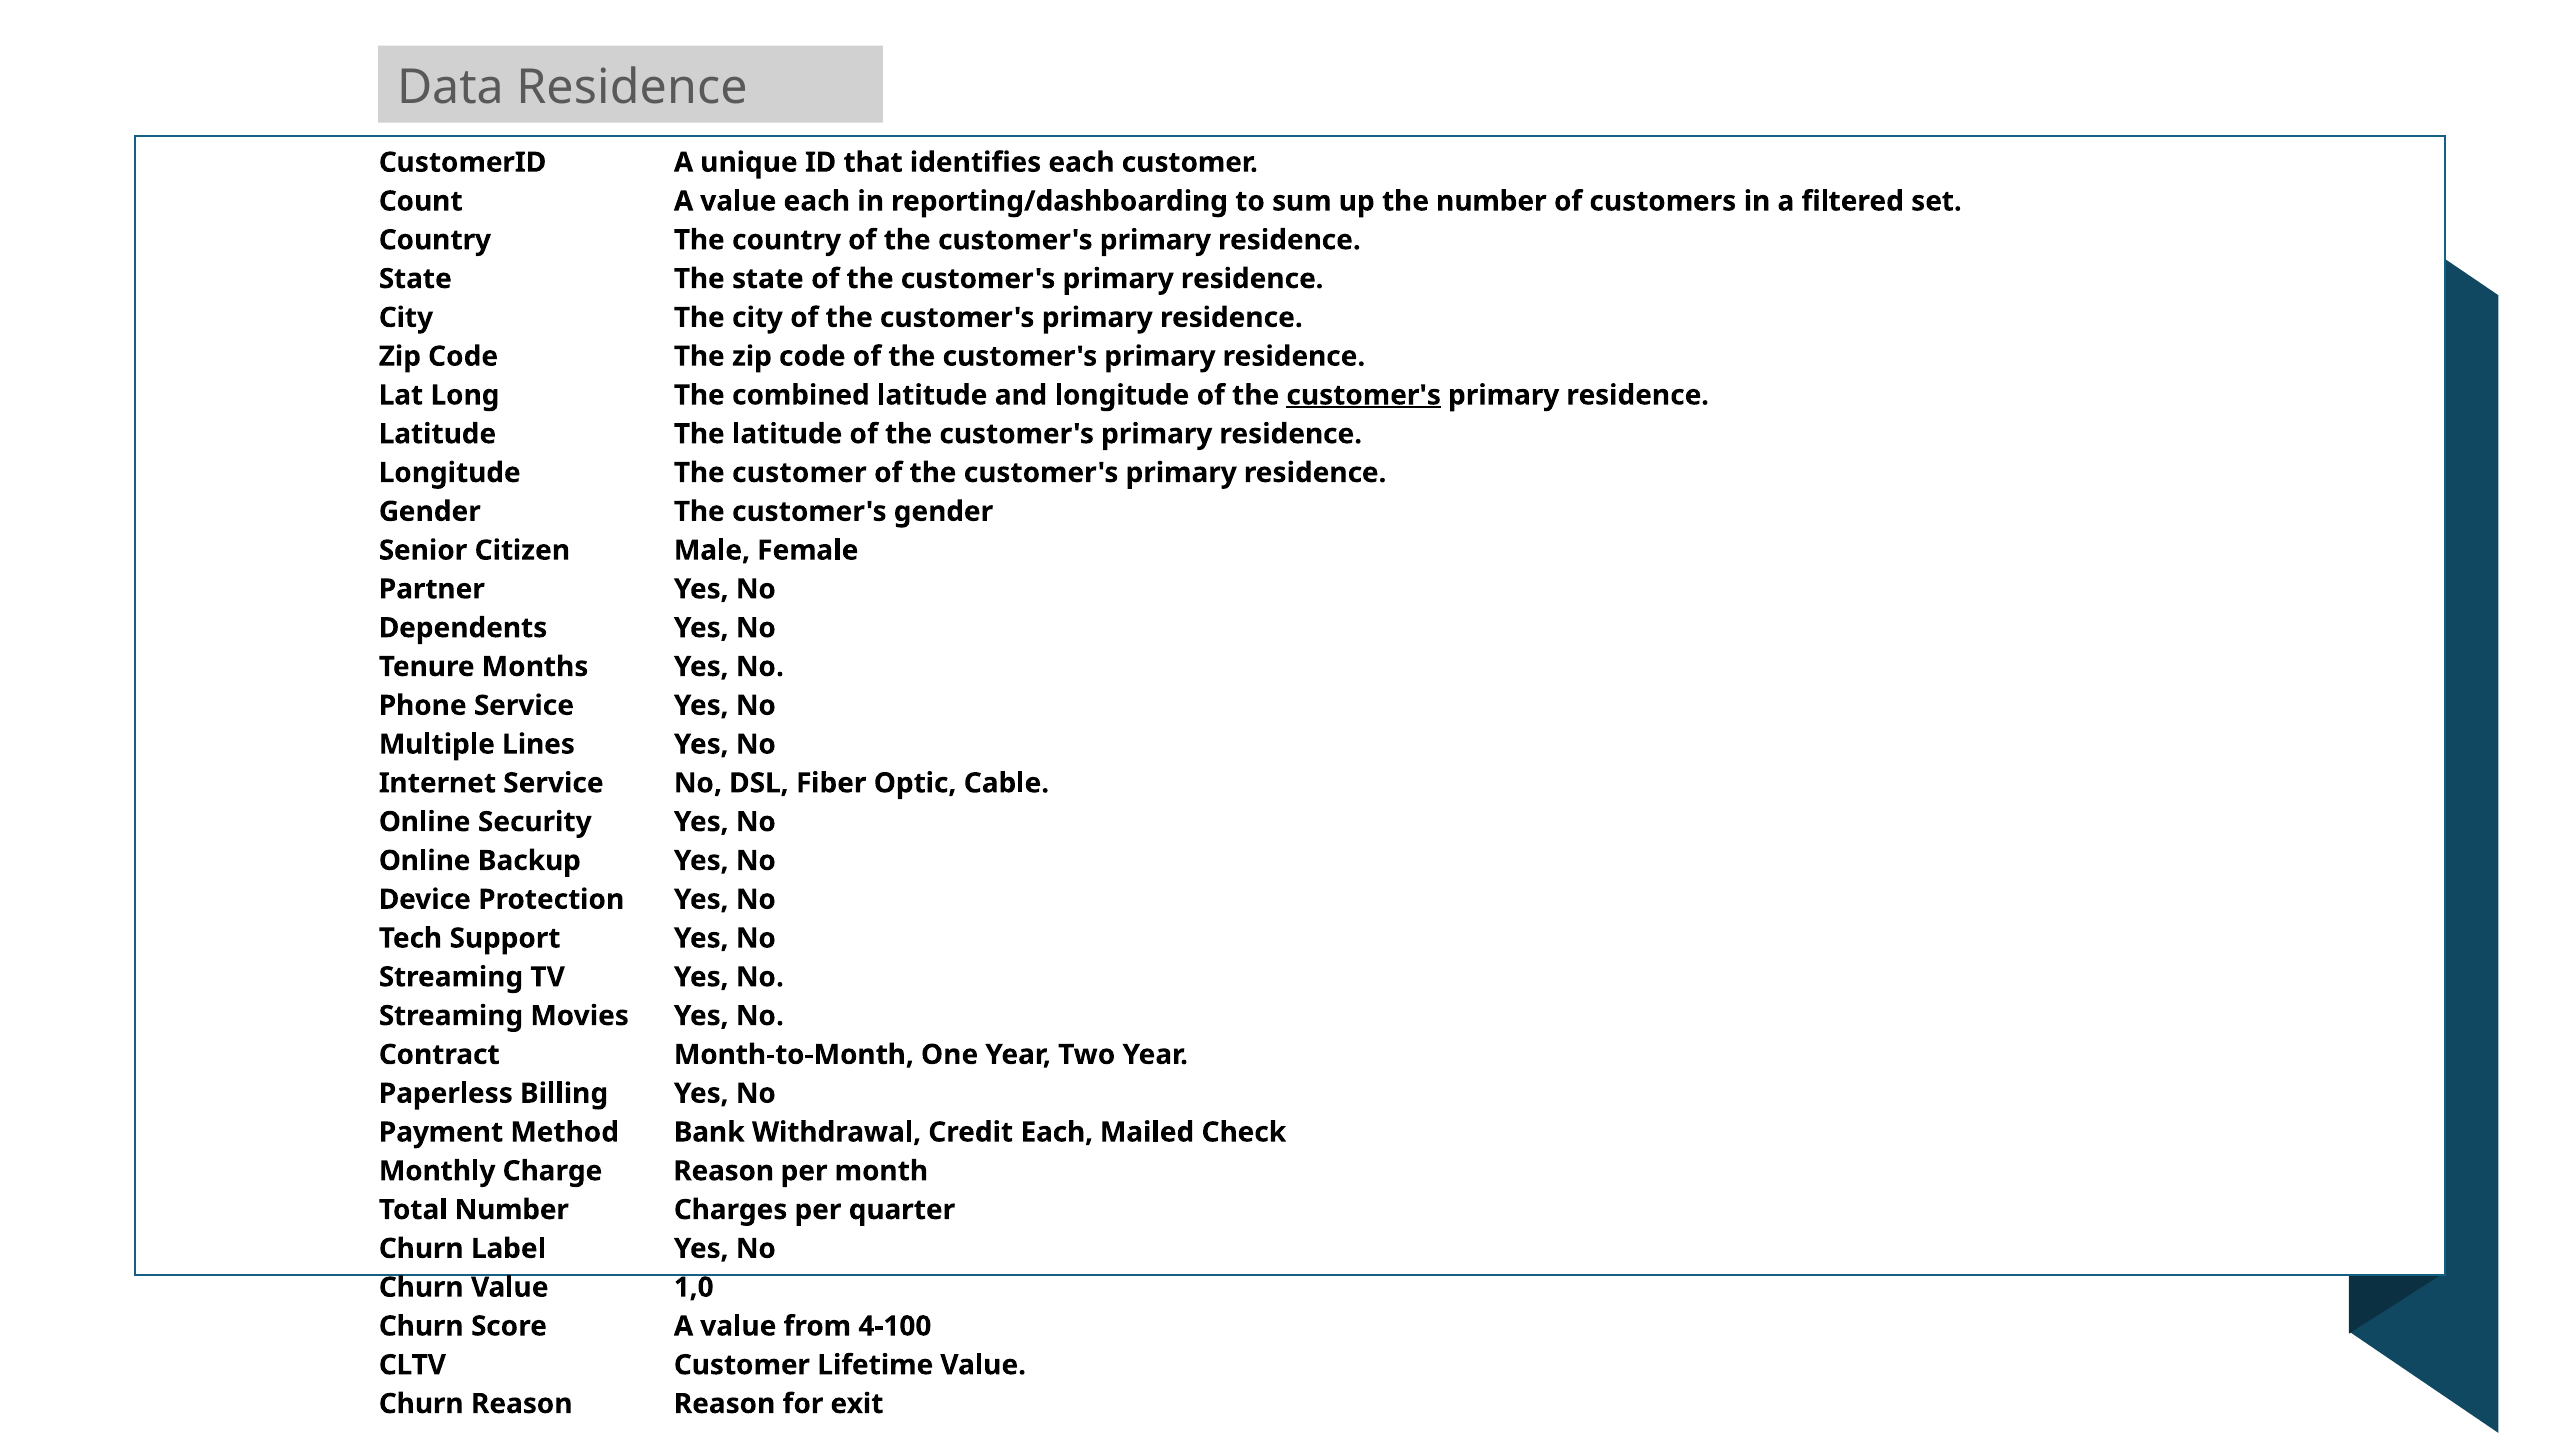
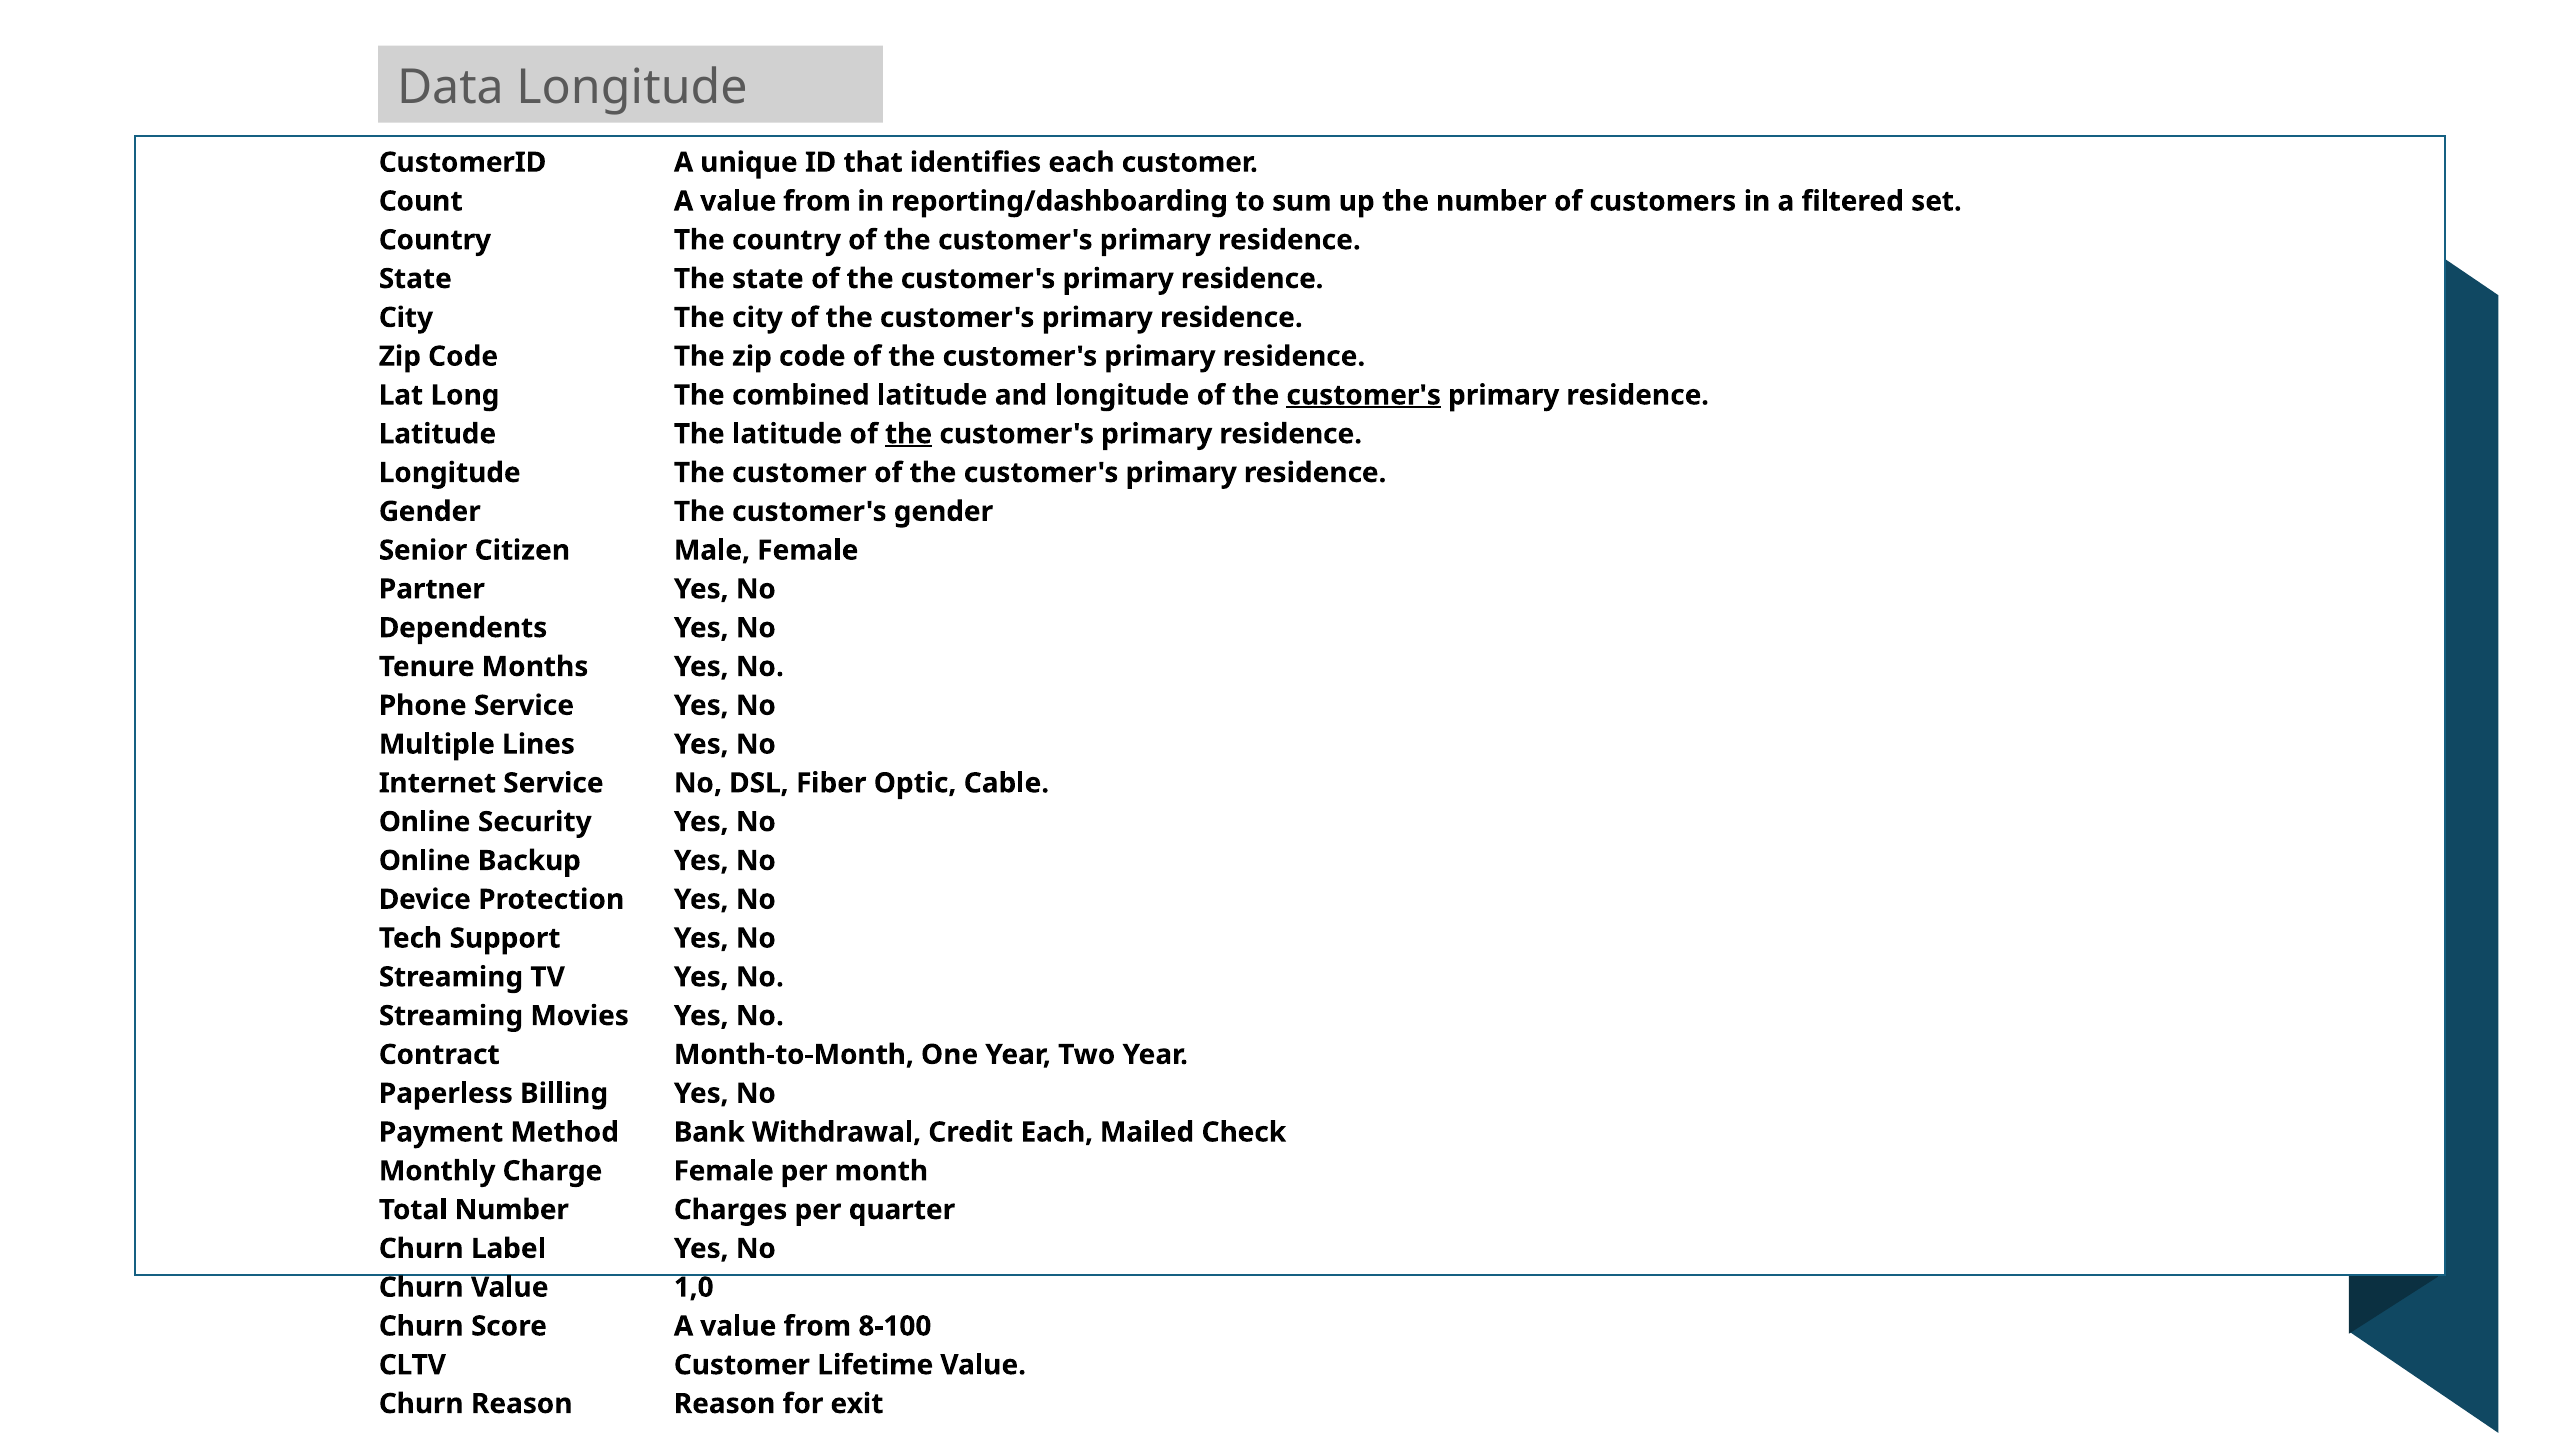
Data Residence: Residence -> Longitude (632, 88)
Count A value each: each -> from (817, 201)
the underline: none -> present (909, 434)
Charge Reason: Reason -> Female (724, 1171)
4-100: 4-100 -> 8-100 (895, 1326)
